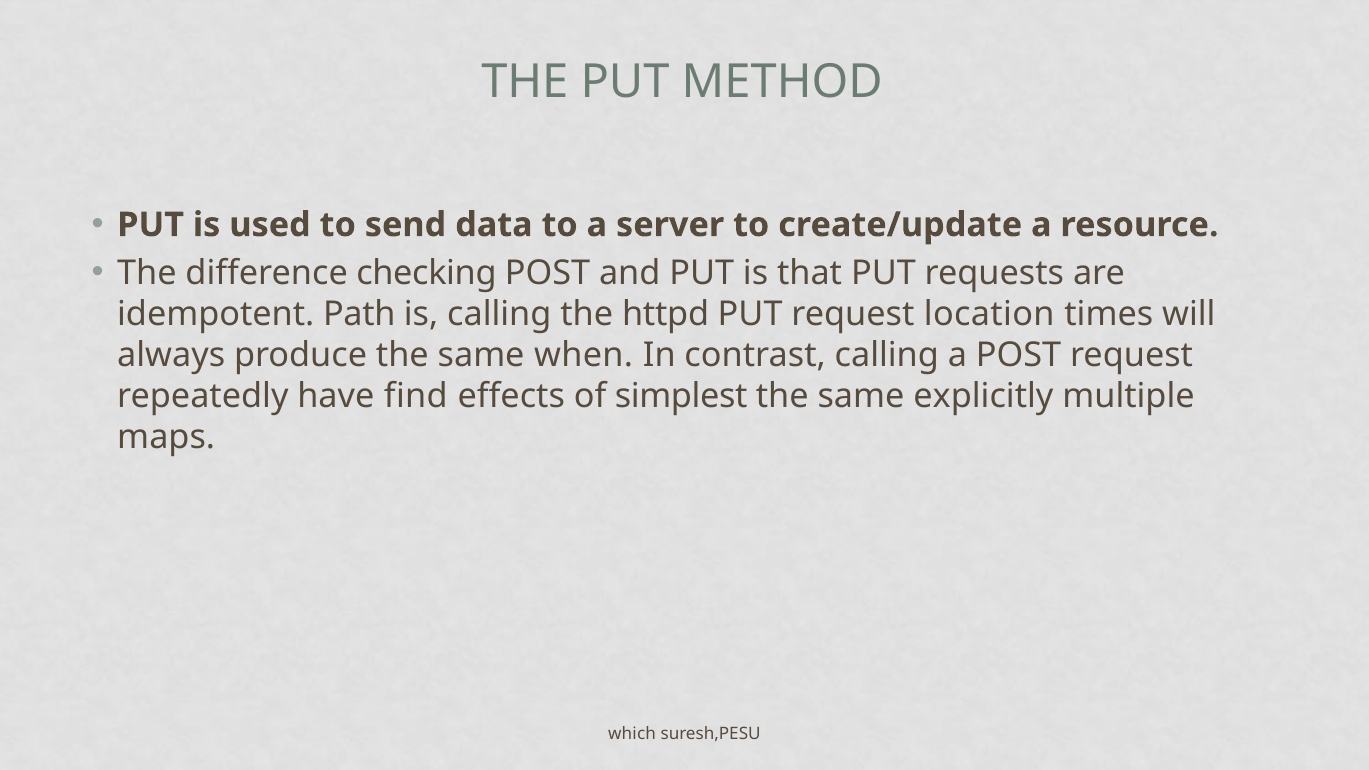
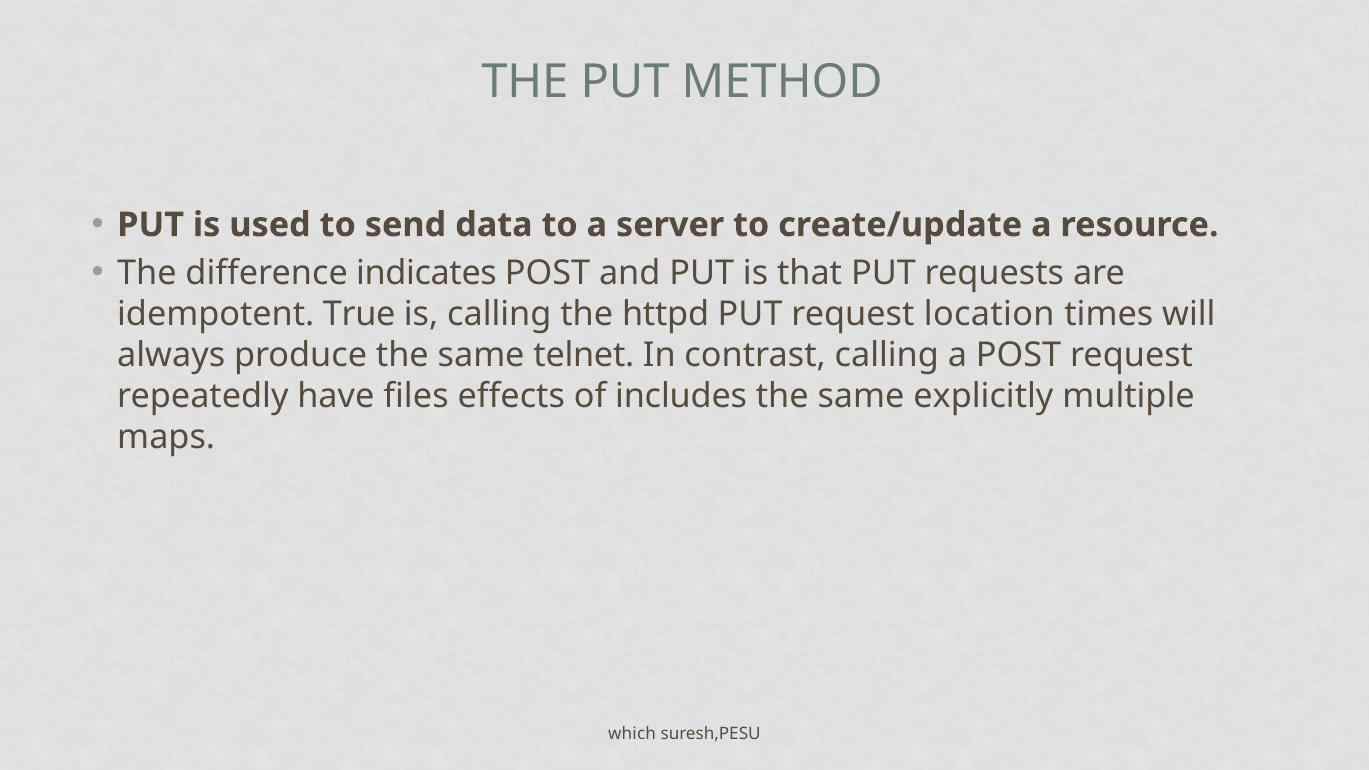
checking: checking -> indicates (426, 273)
Path: Path -> True (359, 314)
when: when -> telnet (584, 355)
find: find -> files (416, 396)
simplest: simplest -> includes (681, 396)
